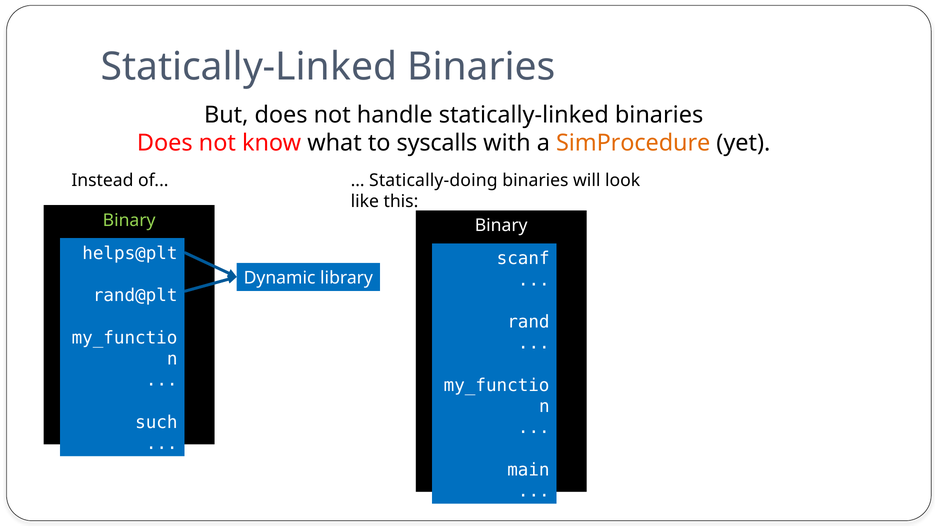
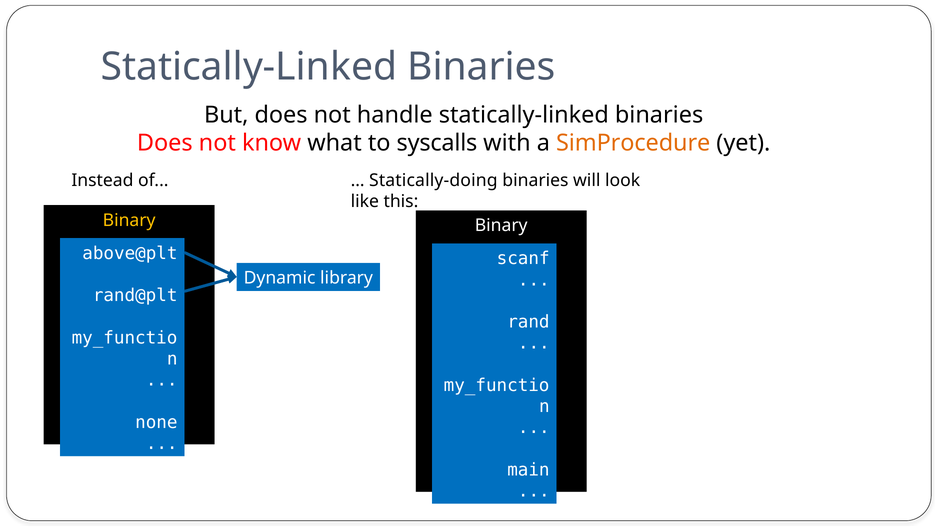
Binary colour: light green -> yellow (129, 220)
helps@plt: helps@plt -> above@plt (130, 253)
such: such -> none (156, 422)
